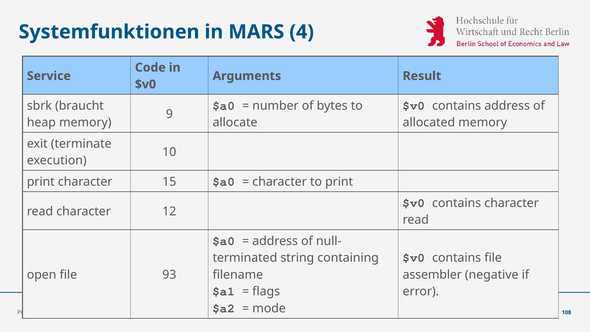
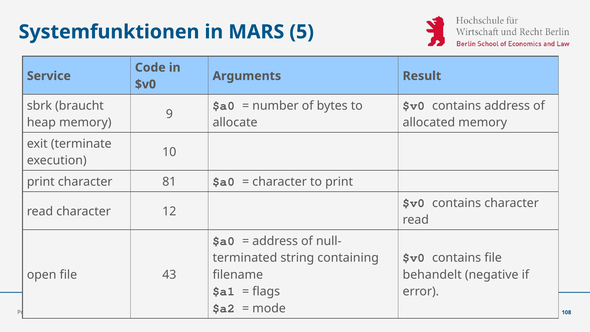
4: 4 -> 5 (302, 32)
15: 15 -> 81 (169, 182)
93: 93 -> 43 (169, 275)
assembler: assembler -> behandelt (432, 275)
